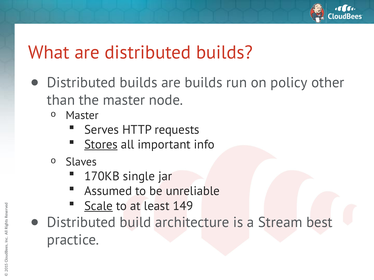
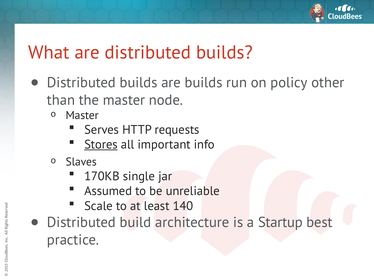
Scale underline: present -> none (99, 206)
149: 149 -> 140 (183, 206)
Stream: Stream -> Startup (280, 223)
